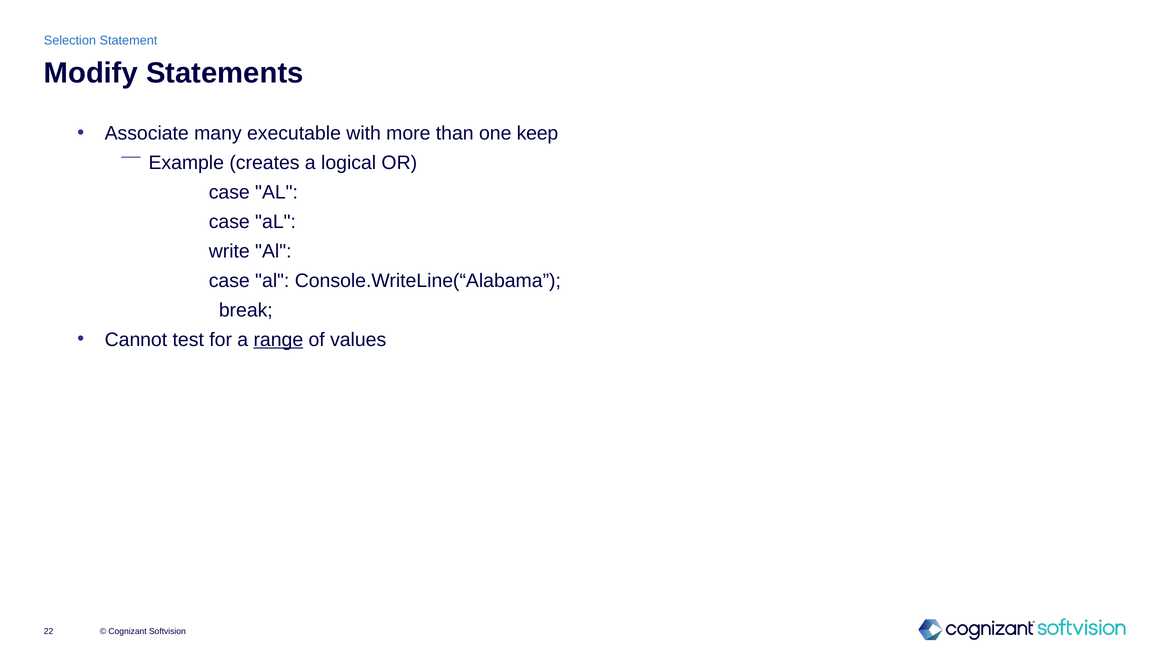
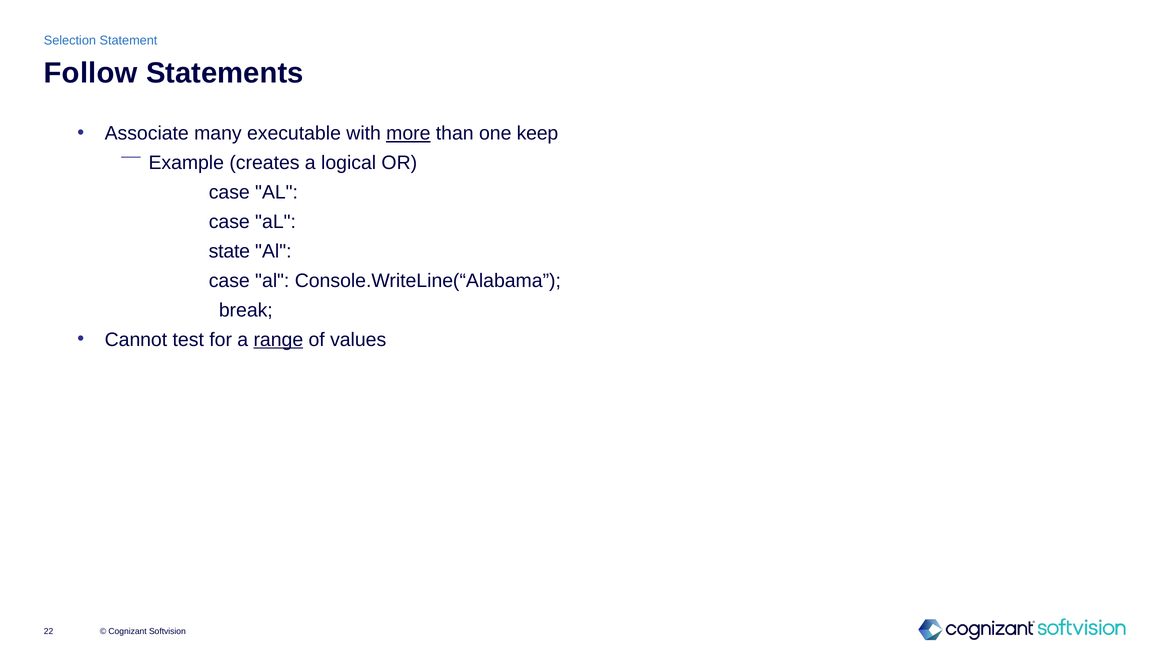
Modify: Modify -> Follow (91, 73)
more underline: none -> present (408, 133)
write: write -> state (229, 251)
